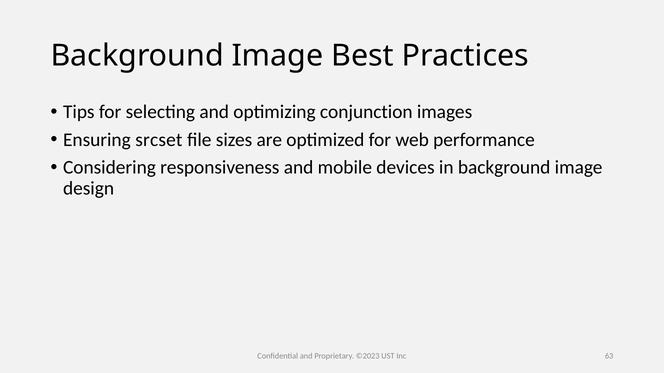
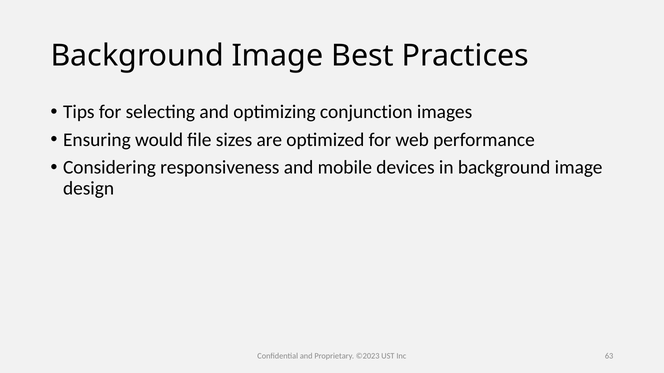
srcset: srcset -> would (159, 140)
